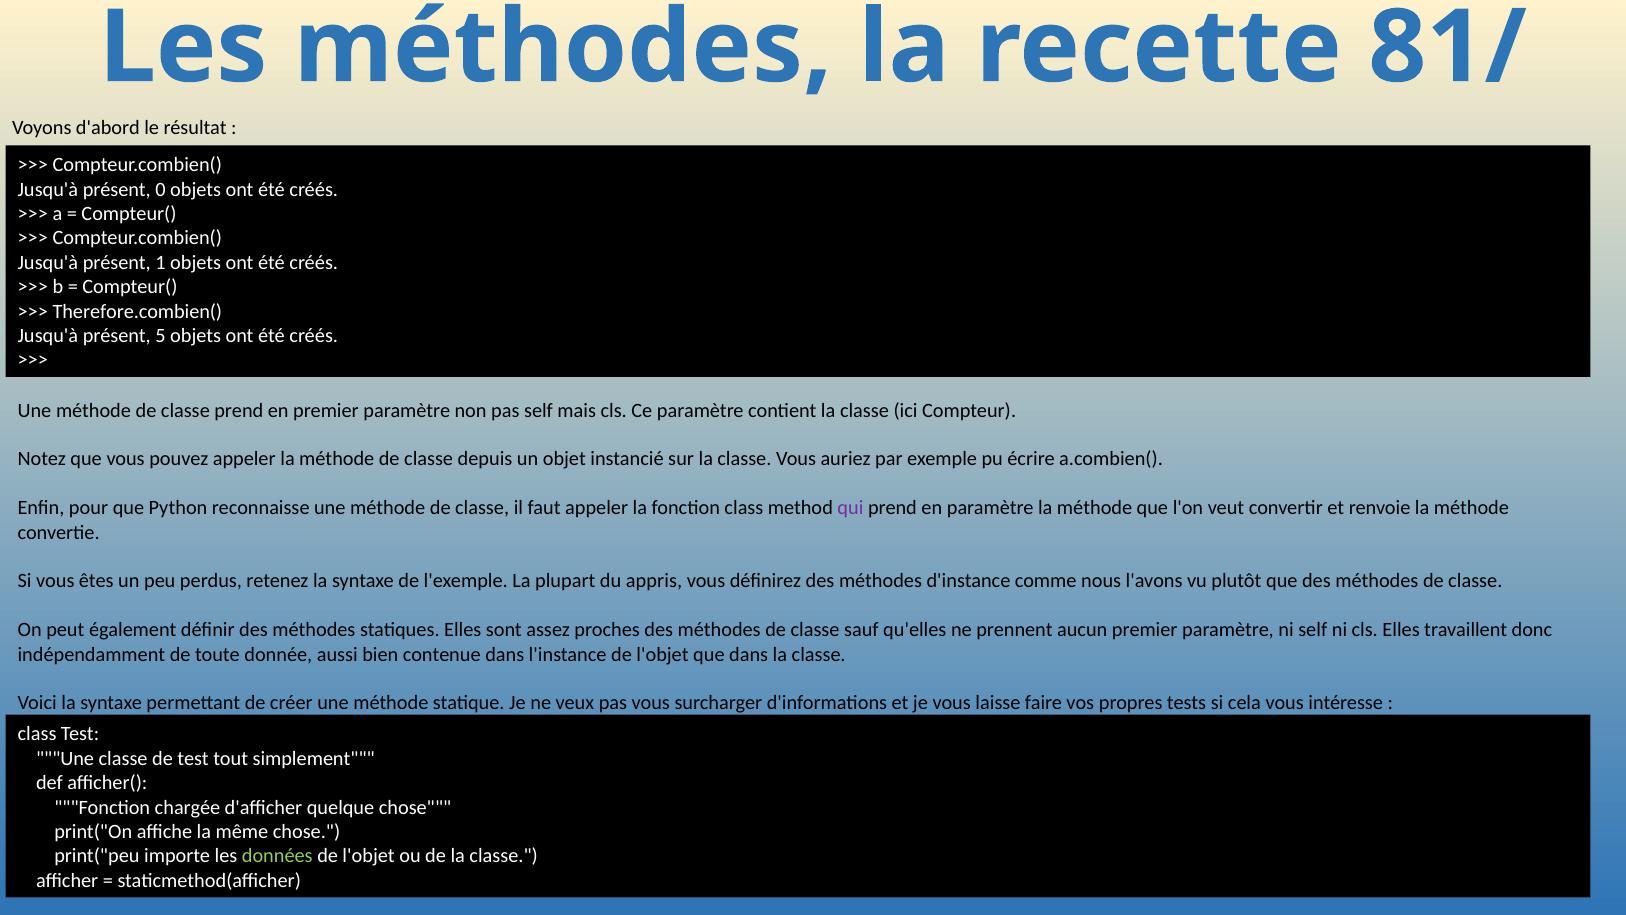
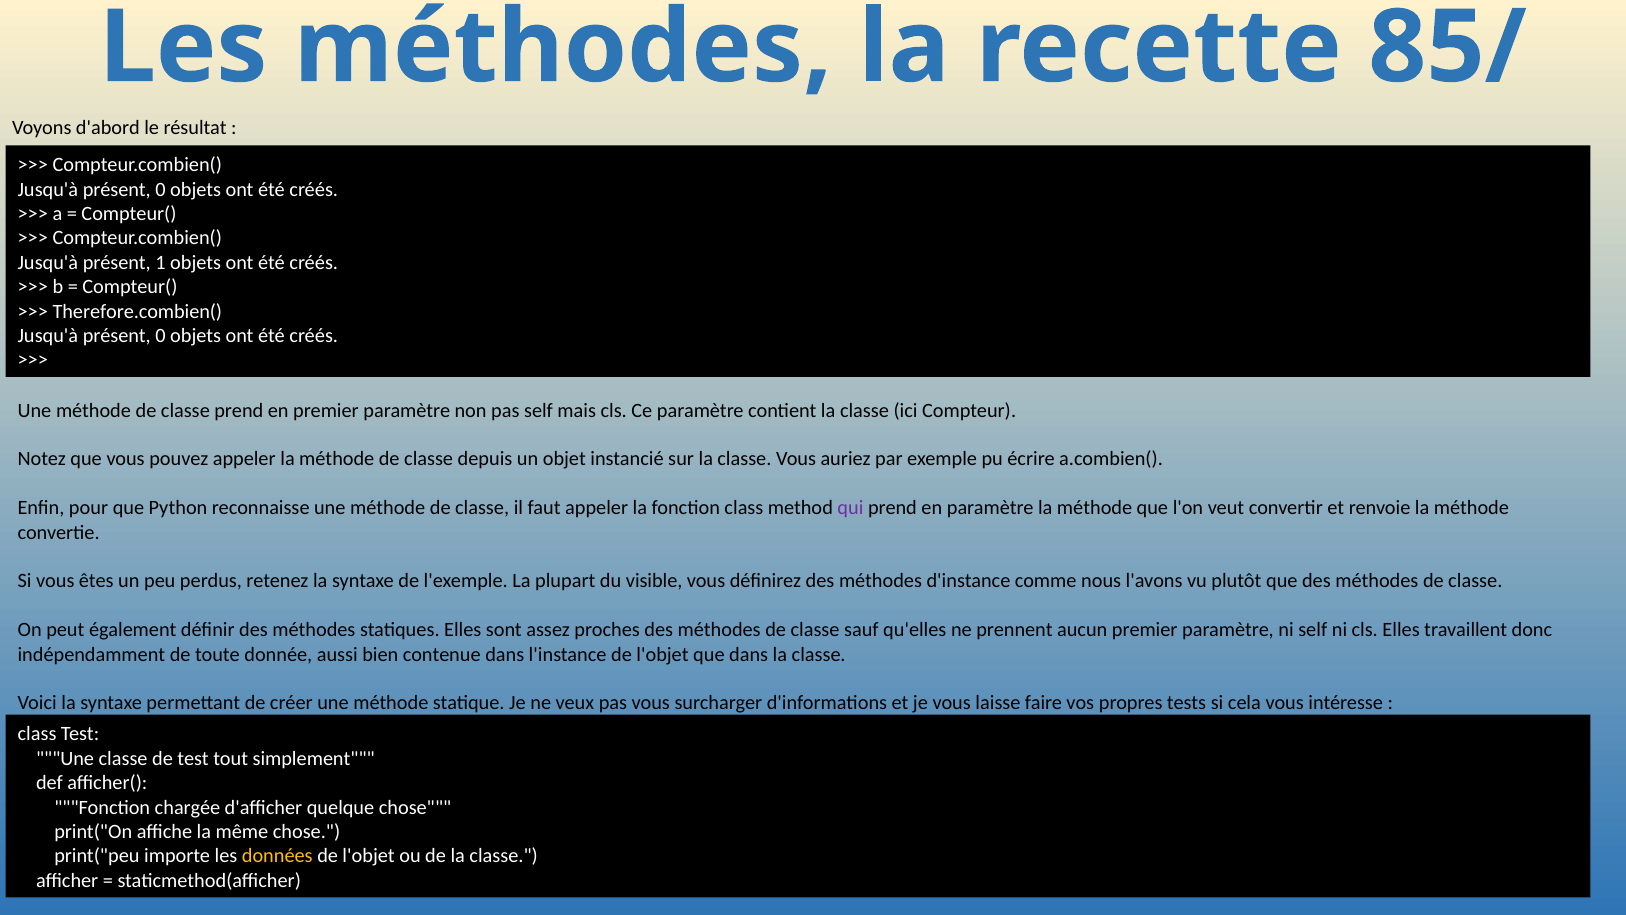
81/: 81/ -> 85/ (1447, 48)
5: 5 -> 0 (160, 336)
appris: appris -> visible (654, 581)
données colour: light green -> yellow (277, 856)
